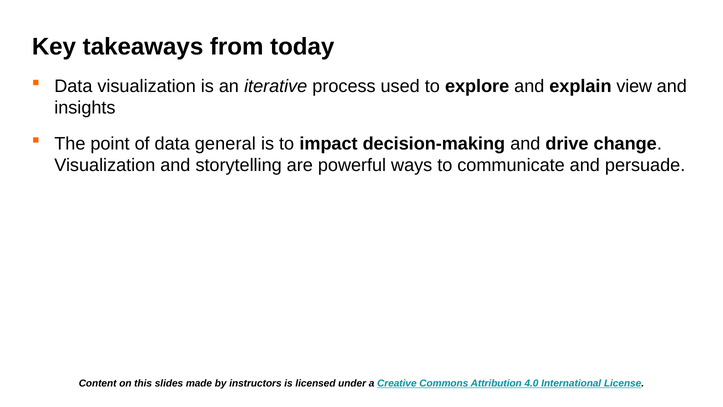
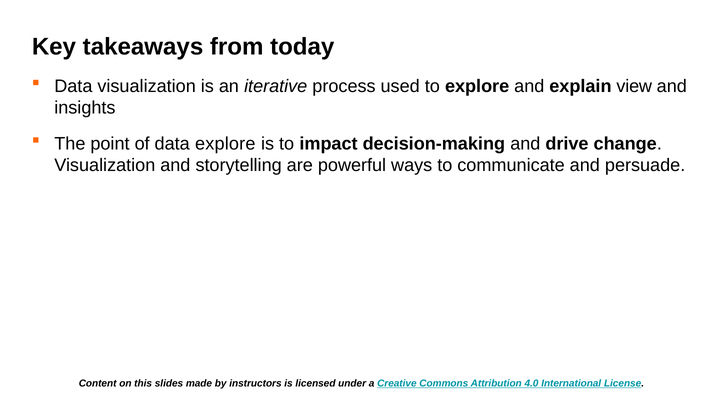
data general: general -> explore (225, 143)
